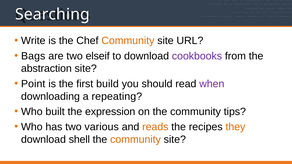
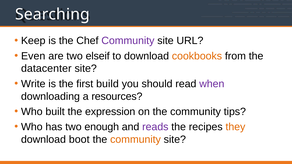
Write: Write -> Keep (33, 41)
Community colour: orange -> purple (128, 41)
Bags: Bags -> Even (33, 56)
cookbooks colour: purple -> orange (197, 56)
abstraction: abstraction -> datacenter (46, 69)
Point: Point -> Write (33, 84)
repeating: repeating -> resources (117, 96)
various: various -> enough (102, 127)
reads colour: orange -> purple (155, 127)
shell: shell -> boot (79, 140)
